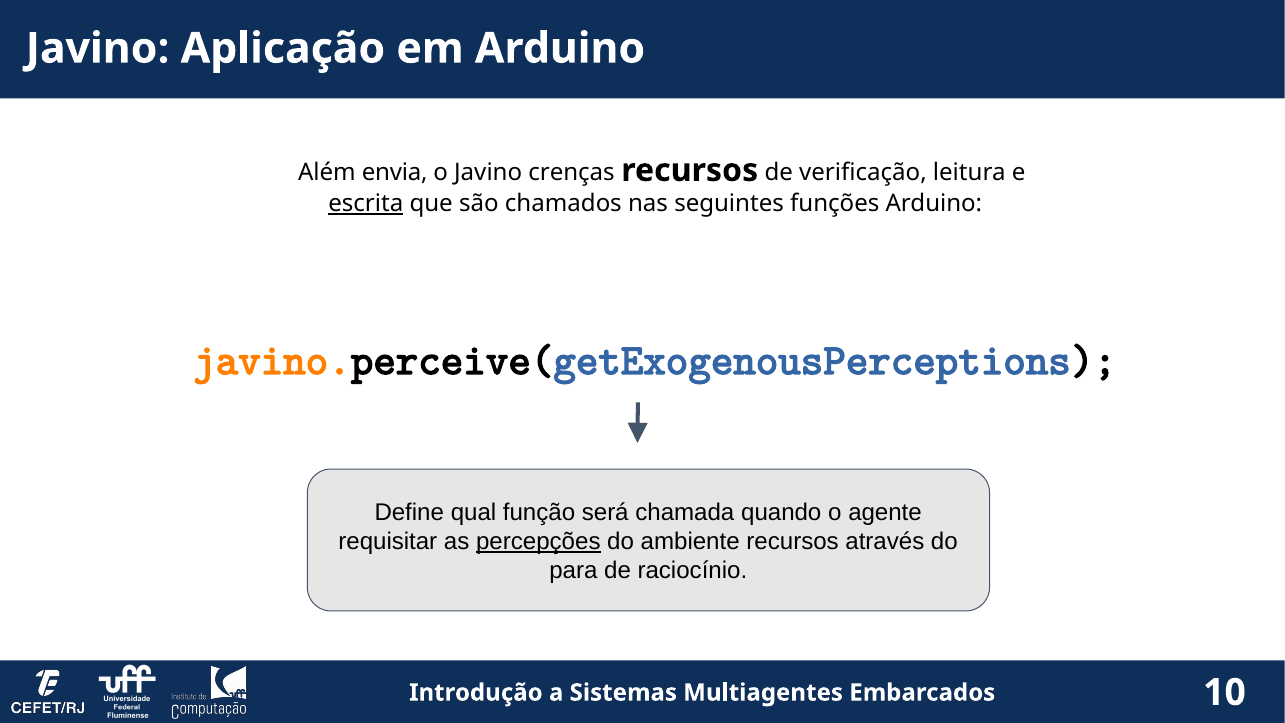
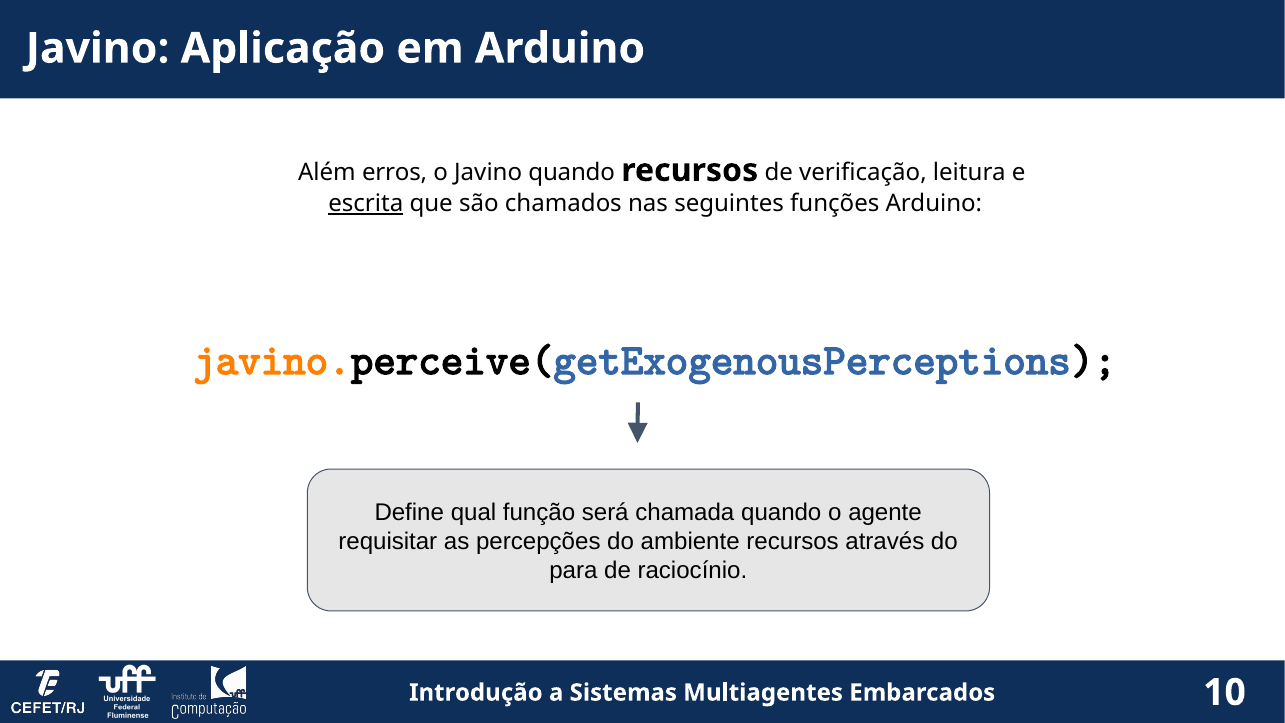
envia: envia -> erros (395, 173)
Javino crenças: crenças -> quando (572, 173)
percepções underline: present -> none (538, 541)
